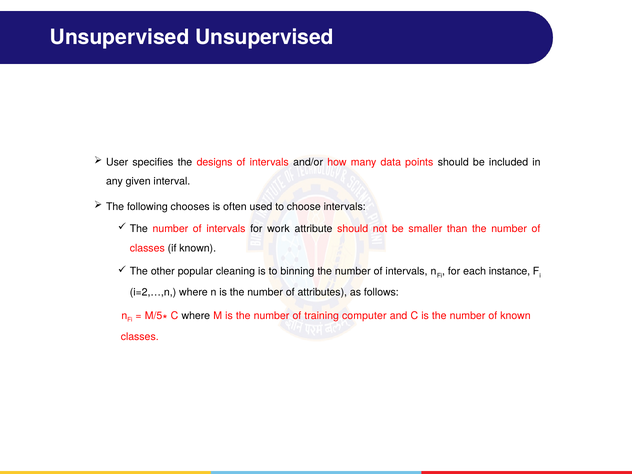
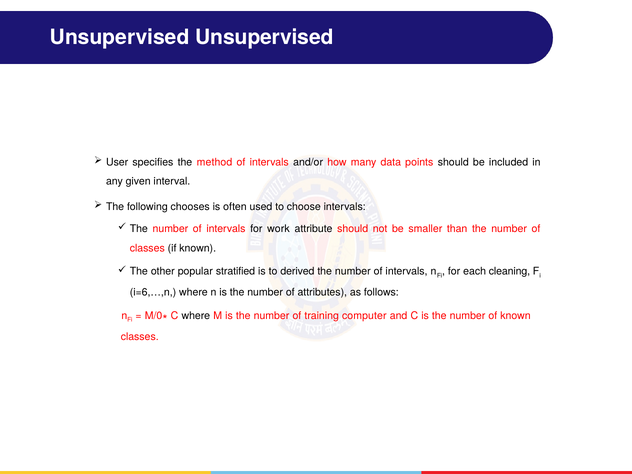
designs: designs -> method (214, 162)
cleaning: cleaning -> stratified (235, 271)
binning: binning -> derived (297, 271)
instance: instance -> cleaning (509, 271)
i=2,…,n: i=2,…,n -> i=6,…,n (153, 293)
M/5∗: M/5∗ -> M/0∗ (156, 316)
